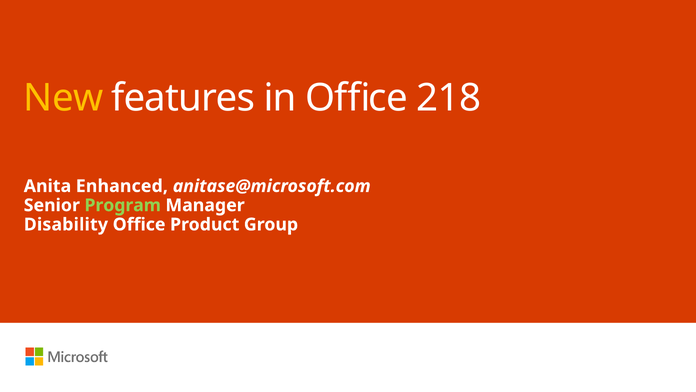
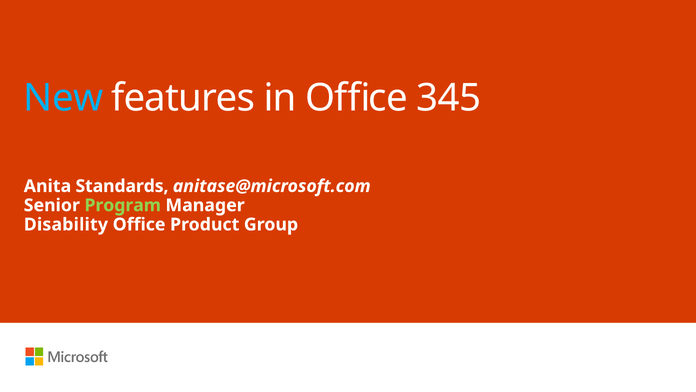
New colour: yellow -> light blue (63, 98)
218: 218 -> 345 (449, 98)
Enhanced: Enhanced -> Standards (122, 186)
